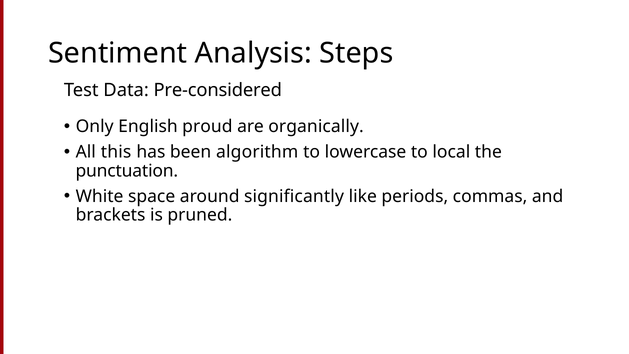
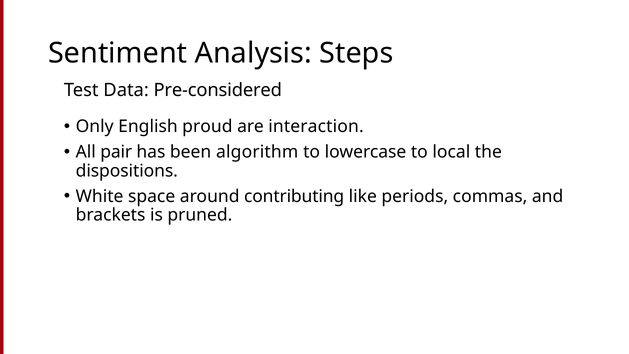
organically: organically -> interaction (316, 126)
this: this -> pair (116, 152)
punctuation: punctuation -> dispositions (127, 171)
significantly: significantly -> contributing (294, 196)
